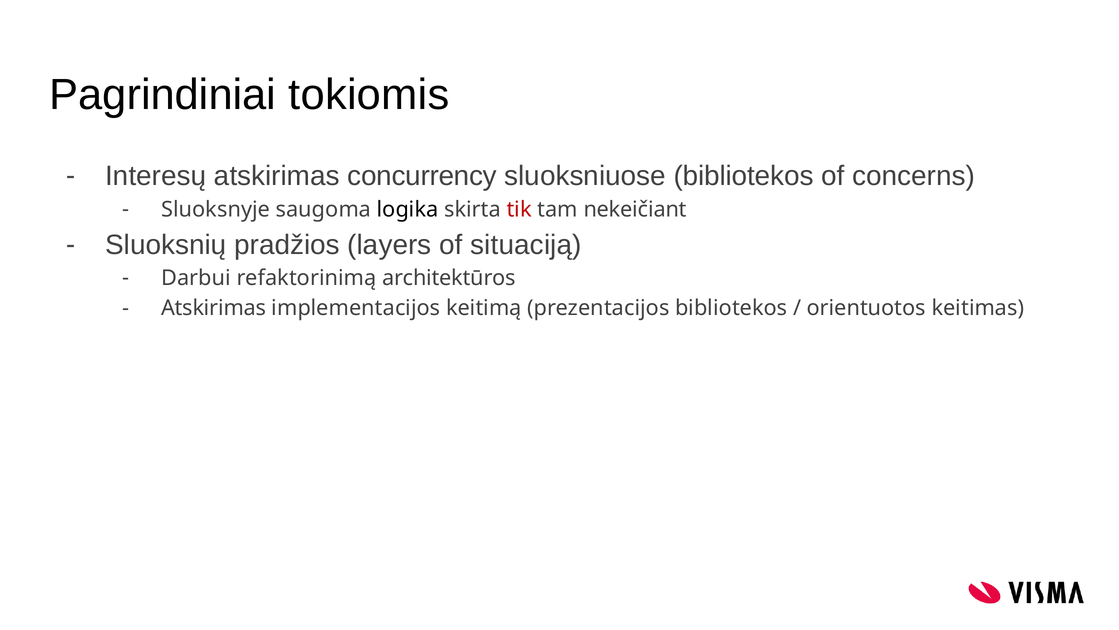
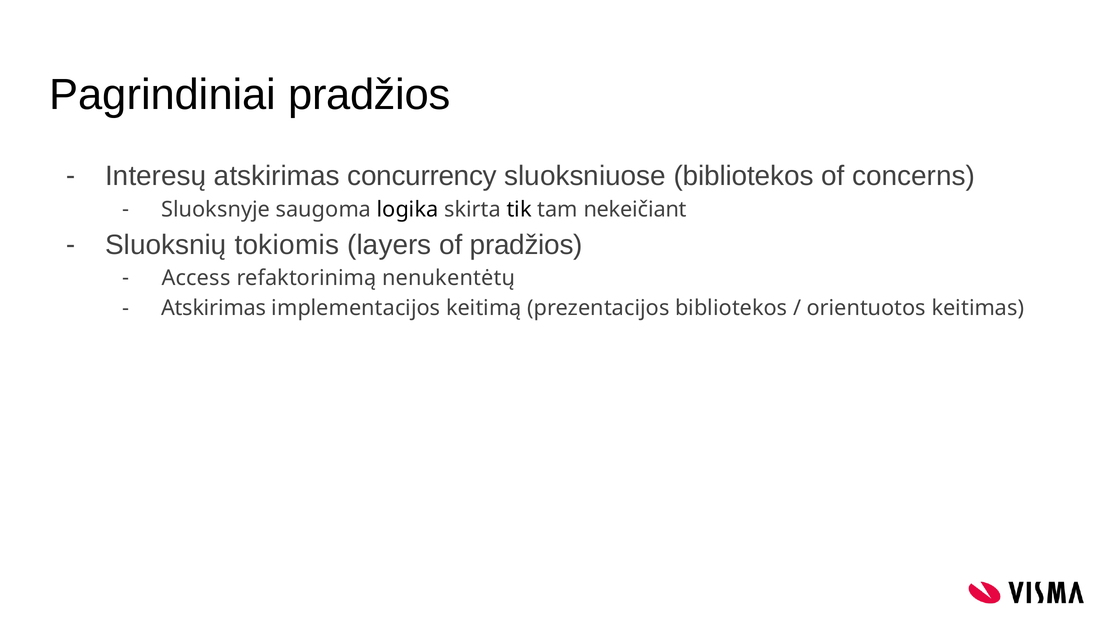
Pagrindiniai tokiomis: tokiomis -> pradžios (369, 95)
tik colour: red -> black (519, 209)
pradžios: pradžios -> tokiomis (287, 245)
of situaciją: situaciją -> pradžios (526, 245)
Darbui: Darbui -> Access (196, 278)
architektūros: architektūros -> nenukentėtų (449, 278)
